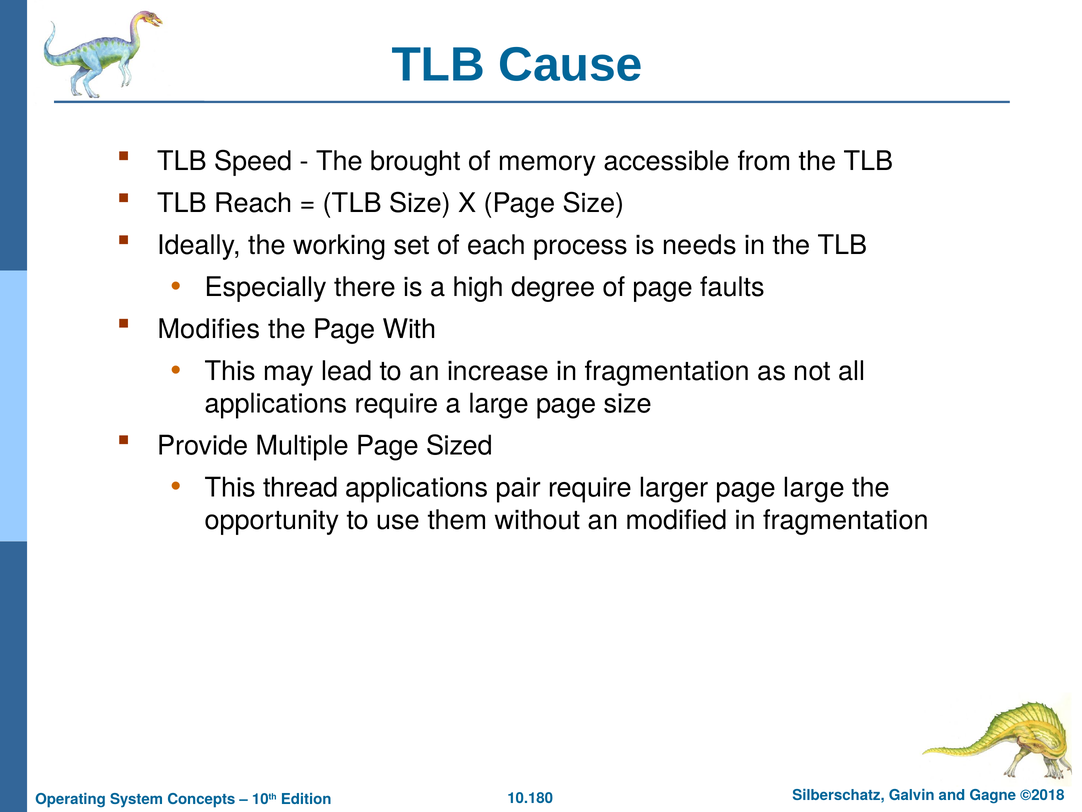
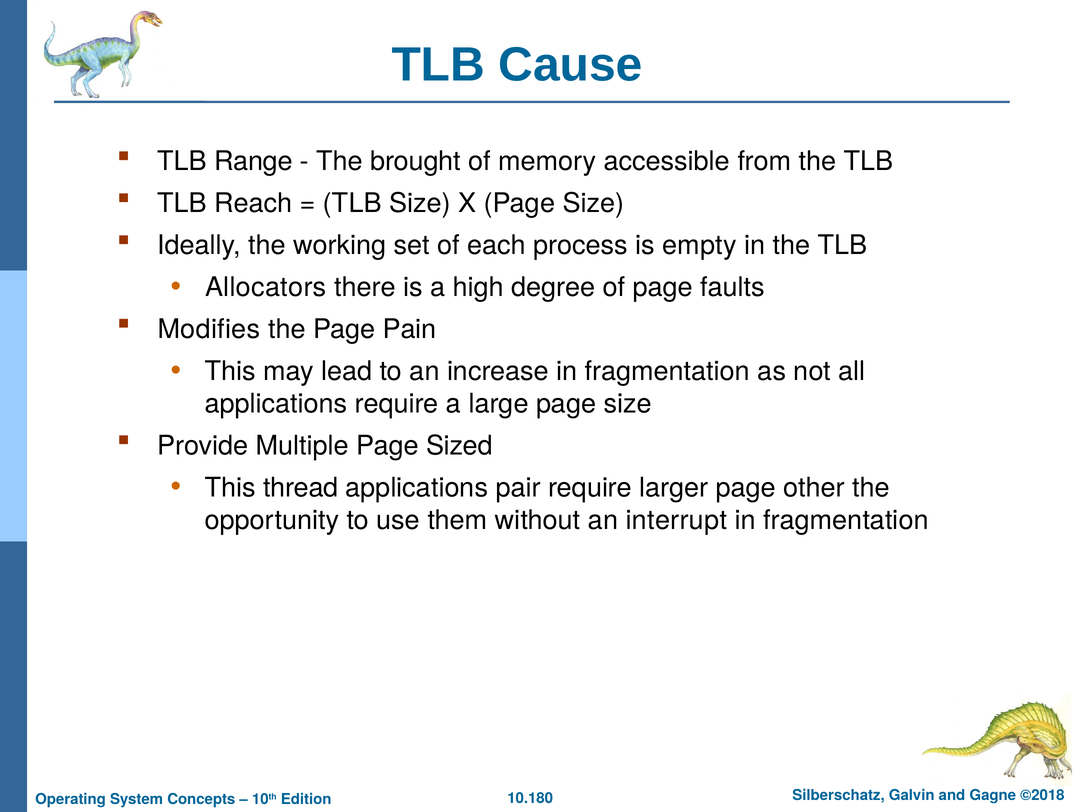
Speed: Speed -> Range (253, 161)
needs: needs -> empty (699, 245)
Especially: Especially -> Allocators (266, 287)
With: With -> Pain (409, 329)
page large: large -> other (814, 487)
modified: modified -> interrupt (676, 520)
